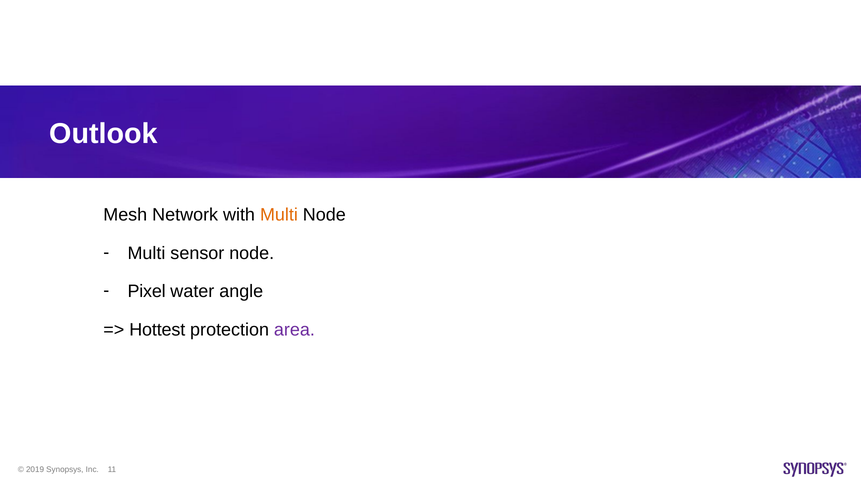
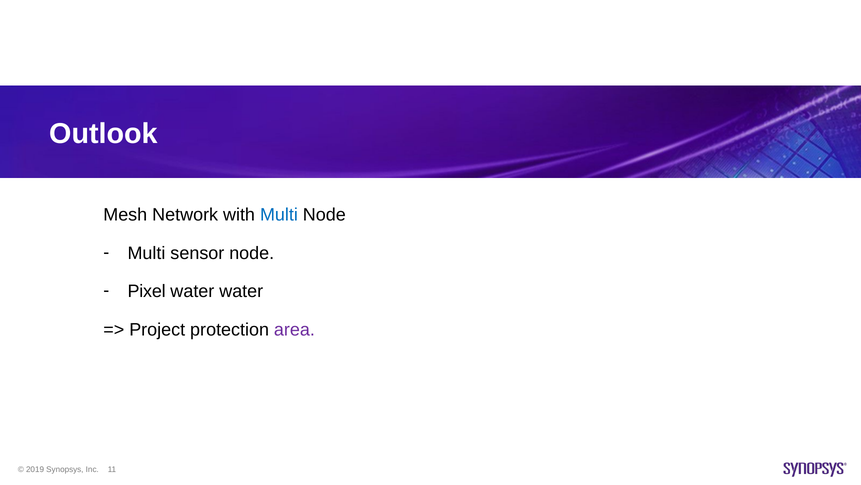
Multi colour: orange -> blue (279, 215)
water angle: angle -> water (241, 291)
Hottest: Hottest -> Project (157, 329)
